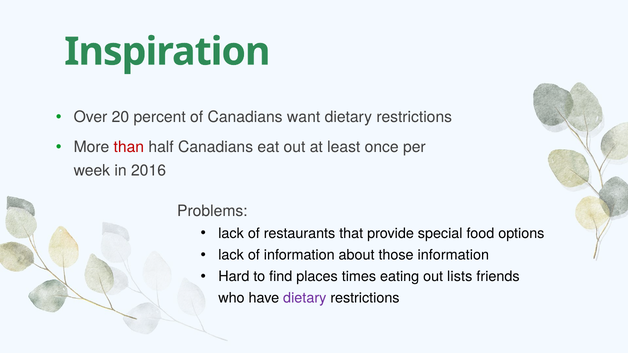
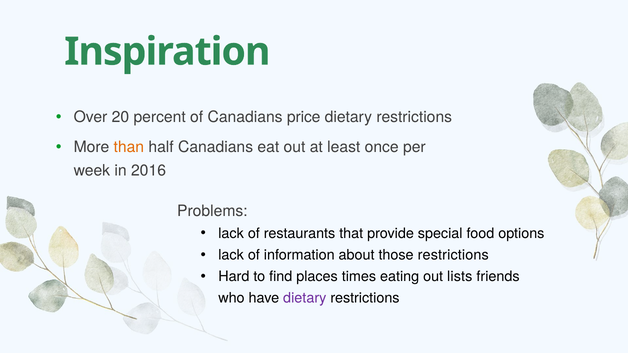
want: want -> price (304, 117)
than colour: red -> orange (129, 147)
those information: information -> restrictions (453, 255)
